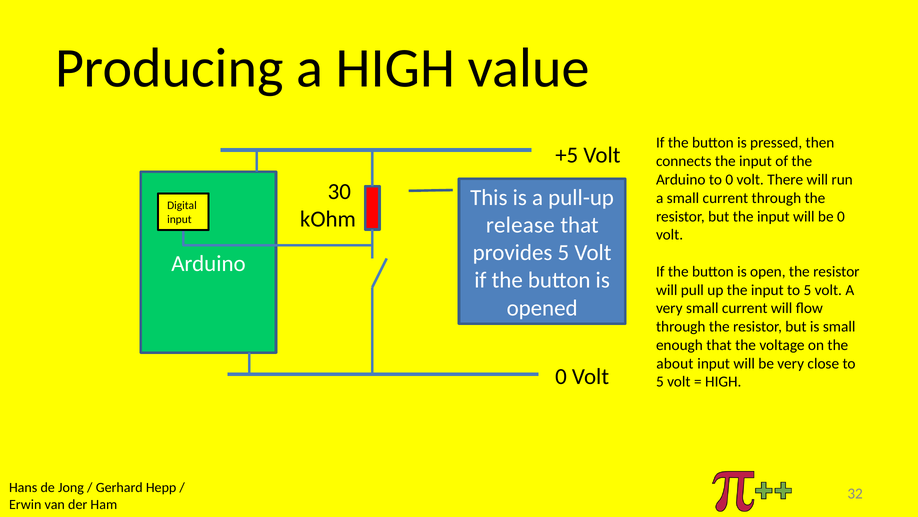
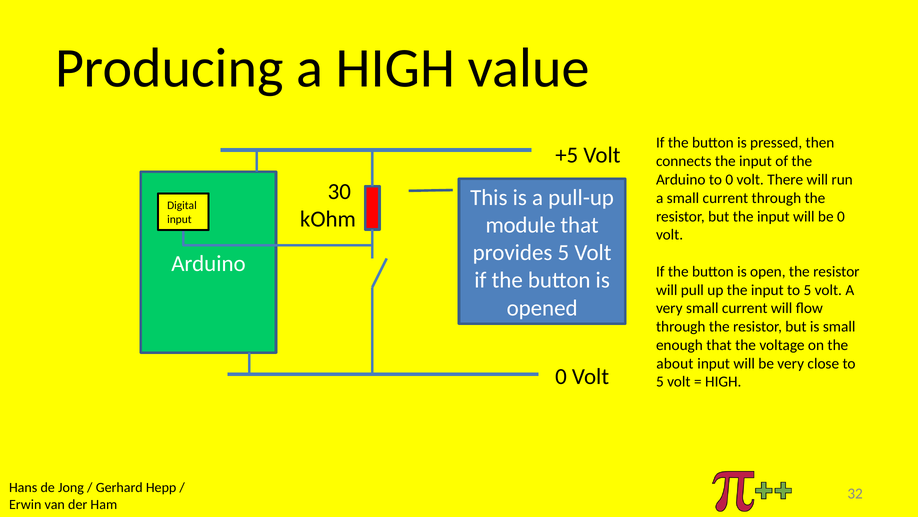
release: release -> module (521, 225)
